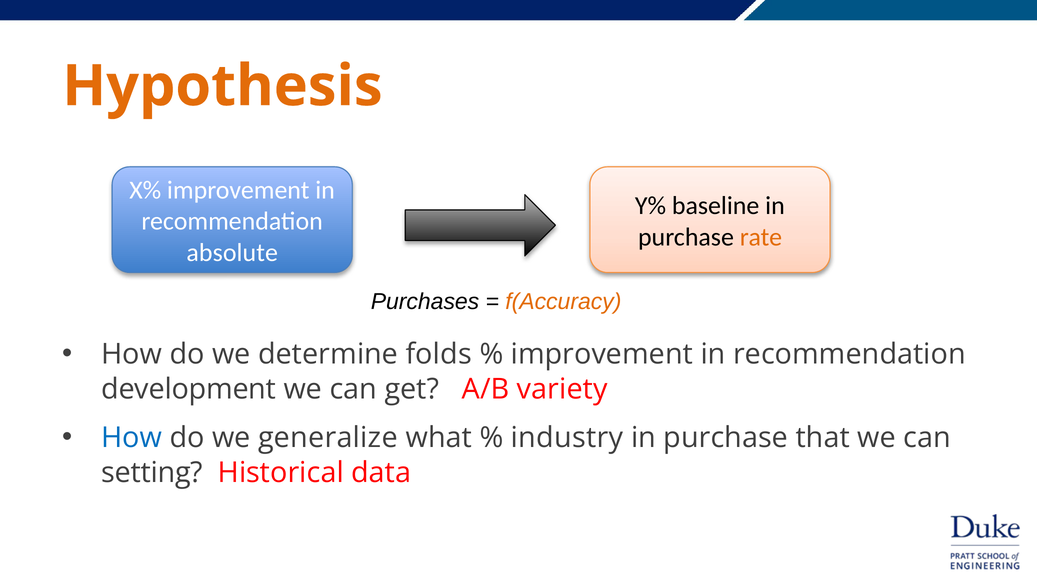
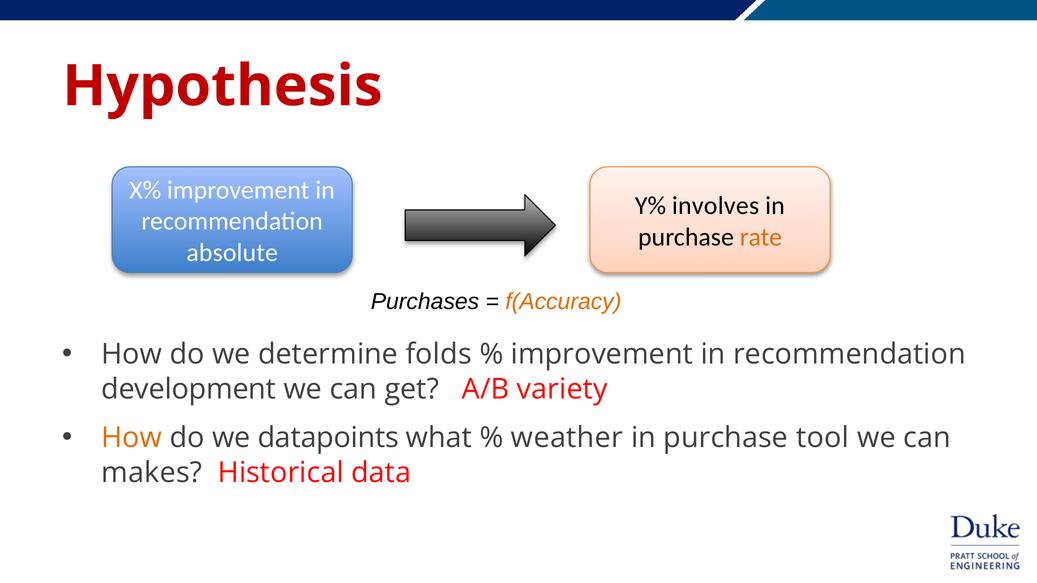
Hypothesis colour: orange -> red (222, 86)
baseline: baseline -> involves (716, 206)
How colour: blue -> orange (132, 438)
generalize: generalize -> datapoints (328, 438)
industry: industry -> weather (567, 438)
that: that -> tool (823, 438)
setting: setting -> makes (152, 473)
